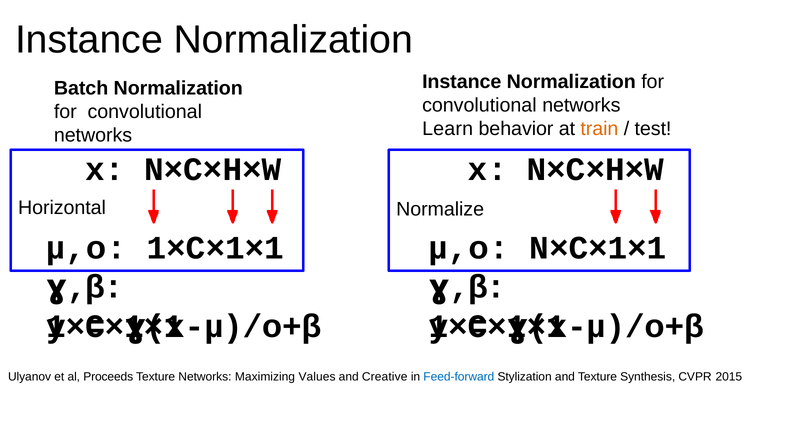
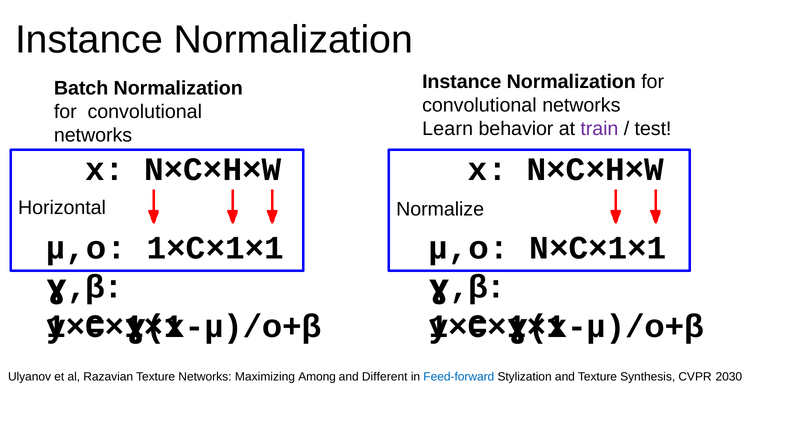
train colour: orange -> purple (599, 129)
Proceeds: Proceeds -> Razavian (108, 377)
Values: Values -> Among (317, 377)
Creative: Creative -> Different (385, 377)
2015: 2015 -> 2030 (729, 377)
